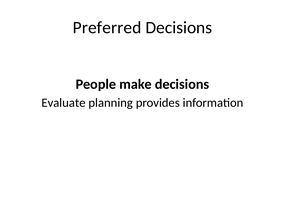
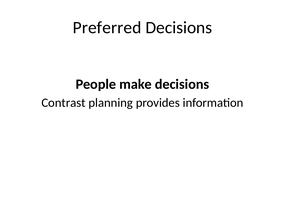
Evaluate: Evaluate -> Contrast (63, 103)
